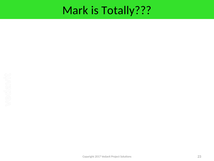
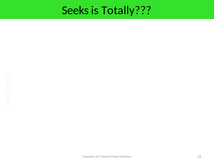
Mark: Mark -> Seeks (75, 10)
